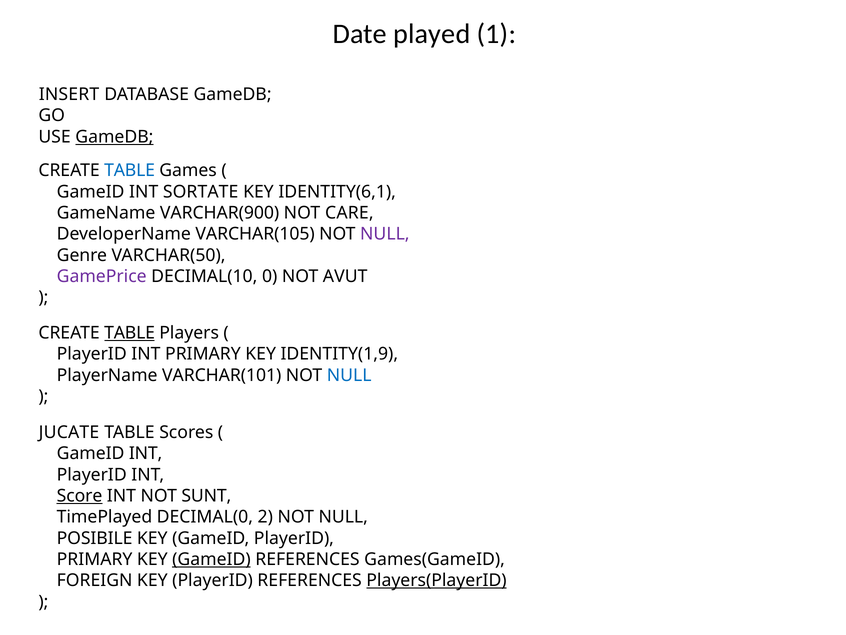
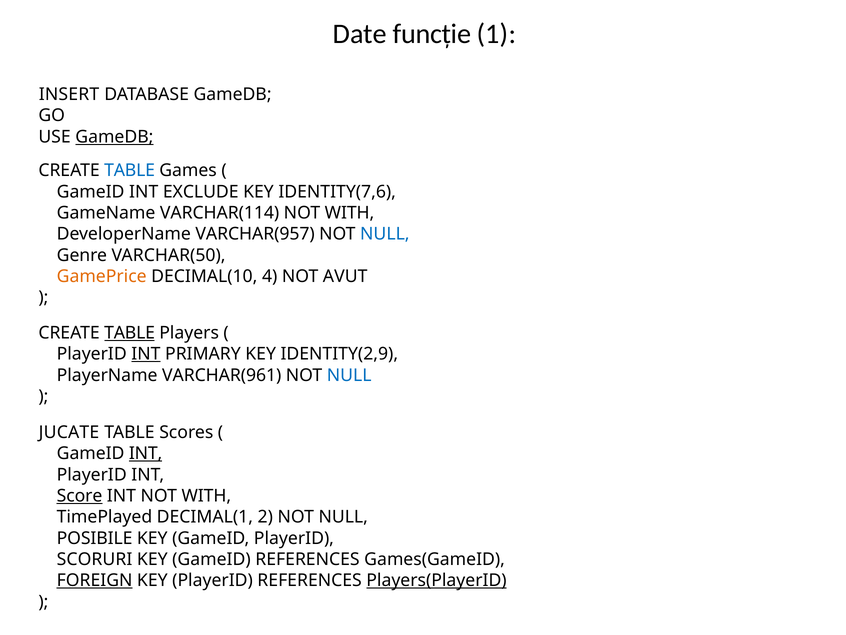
played: played -> funcție (432, 34)
SORTATE: SORTATE -> EXCLUDE (201, 192)
IDENTITY(6,1: IDENTITY(6,1 -> IDENTITY(7,6 (337, 192)
VARCHAR(900: VARCHAR(900 -> VARCHAR(114 (220, 213)
CARE: CARE -> WITH (349, 213)
VARCHAR(105: VARCHAR(105 -> VARCHAR(957 (255, 234)
NULL colour: purple -> blue (385, 234)
GamePrice colour: purple -> orange (102, 276)
0: 0 -> 4 (270, 276)
INT underline: none -> present (146, 354)
IDENTITY(1,9: IDENTITY(1,9 -> IDENTITY(2,9 (339, 354)
VARCHAR(101: VARCHAR(101 -> VARCHAR(961 (222, 375)
INT underline: none -> present (146, 453)
INT NOT SUNT: SUNT -> WITH (206, 496)
DECIMAL(0: DECIMAL(0 -> DECIMAL(1 (205, 517)
PRIMARY: PRIMARY -> SCORURI (95, 559)
GameID underline: present -> none (211, 559)
FOREIGN underline: none -> present (95, 580)
